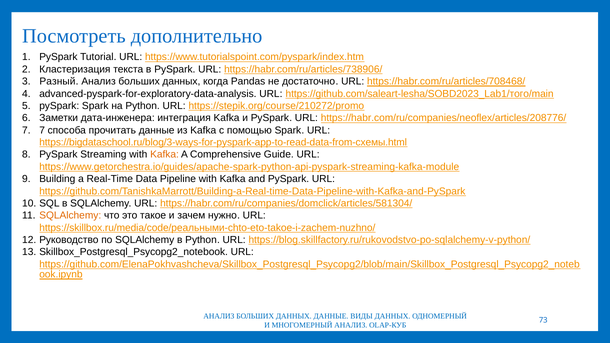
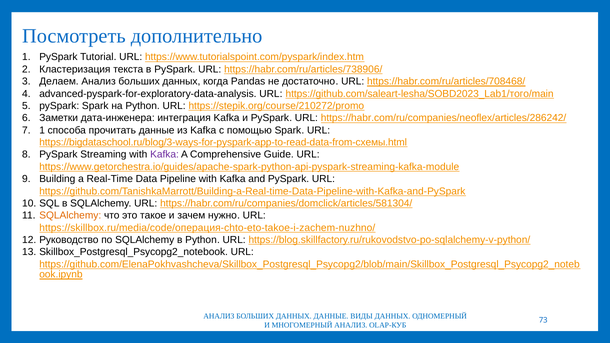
Разный: Разный -> Делаем (59, 82)
https://habr.com/ru/companies/neoflex/articles/208776/: https://habr.com/ru/companies/neoflex/articles/208776/ -> https://habr.com/ru/companies/neoflex/articles/286242/ (444, 118)
7: 7 -> 1 (42, 130)
Kafka colour: orange -> purple (165, 155)
https://skillbox.ru/media/code/реальными-chto-eto-takoe-i-zachem-nuzhno/: https://skillbox.ru/media/code/реальными-chto-eto-takoe-i-zachem-nuzhno/ -> https://skillbox.ru/media/code/операция-chto-eto-takoe-i-zachem-nuzhno/ (207, 228)
